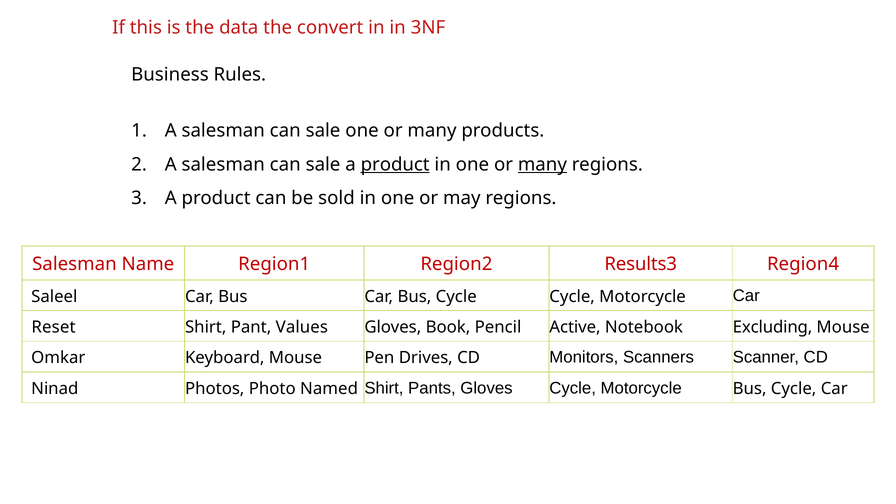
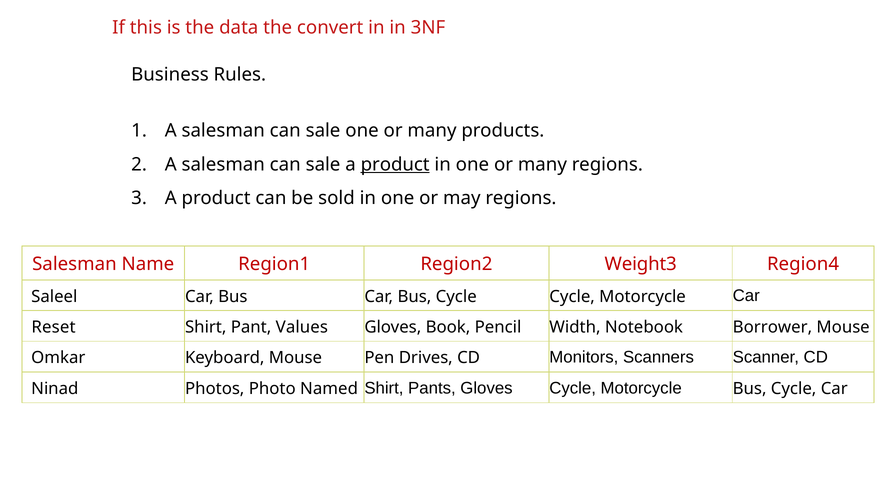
many underline: present -> none (542, 164)
Results3: Results3 -> Weight3 (641, 264)
Active: Active -> Width (575, 327)
Excluding: Excluding -> Borrower (772, 327)
